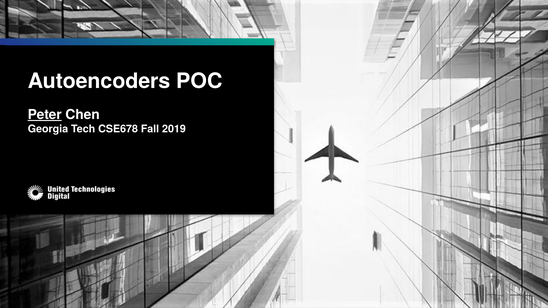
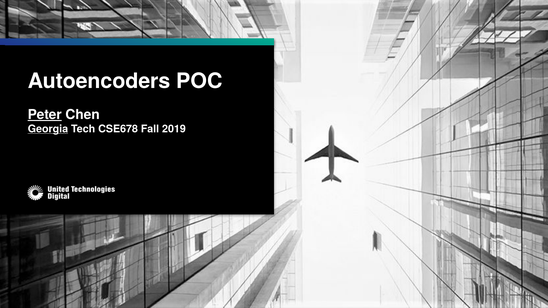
Georgia underline: none -> present (48, 129)
